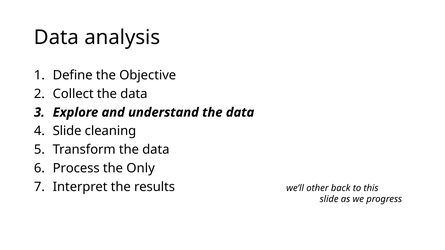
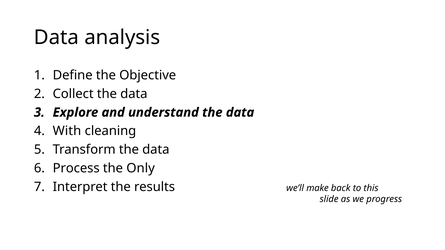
Slide: Slide -> With (67, 131)
other: other -> make (318, 188)
